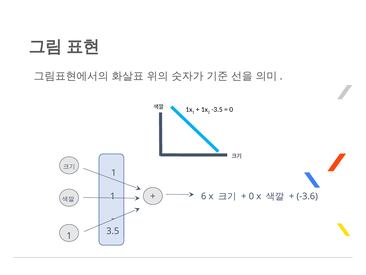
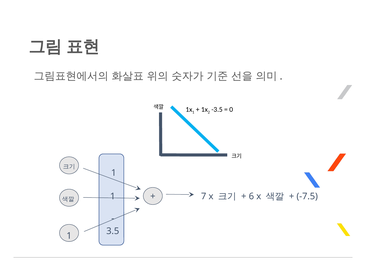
6: 6 -> 7 (204, 196)
0: 0 -> 6 (251, 196)
-3.6: -3.6 -> -7.5 (307, 196)
